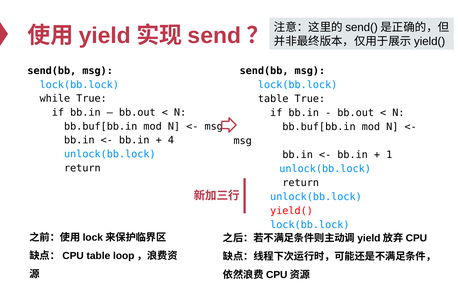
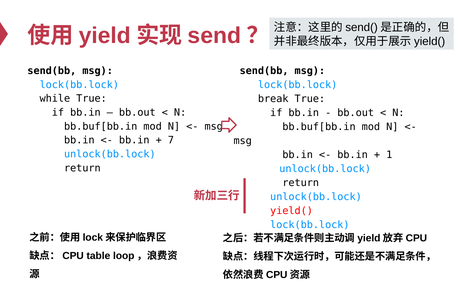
table: table -> break (273, 99)
4: 4 -> 7 (171, 140)
